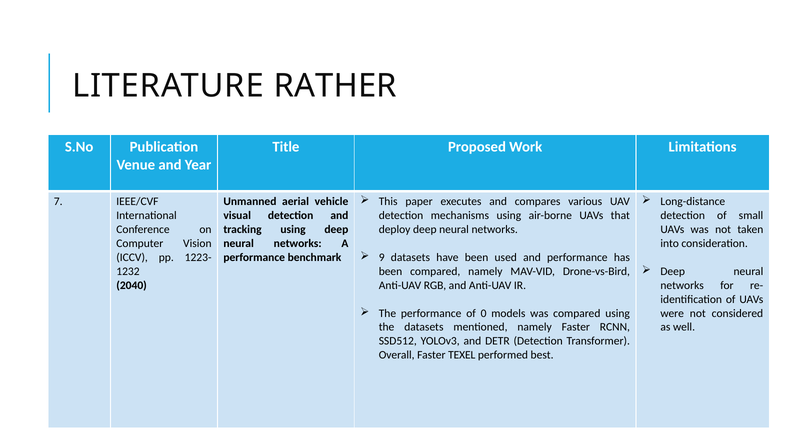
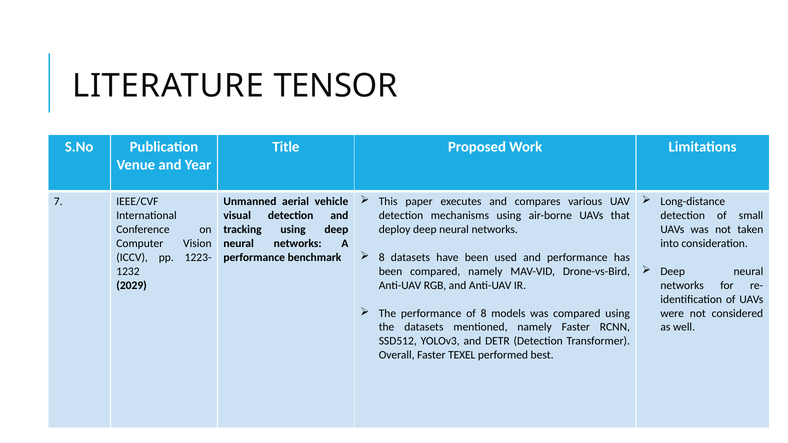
RATHER: RATHER -> TENSOR (336, 86)
9: 9 -> 8 (382, 257)
2040: 2040 -> 2029 (132, 285)
of 0: 0 -> 8 (484, 313)
